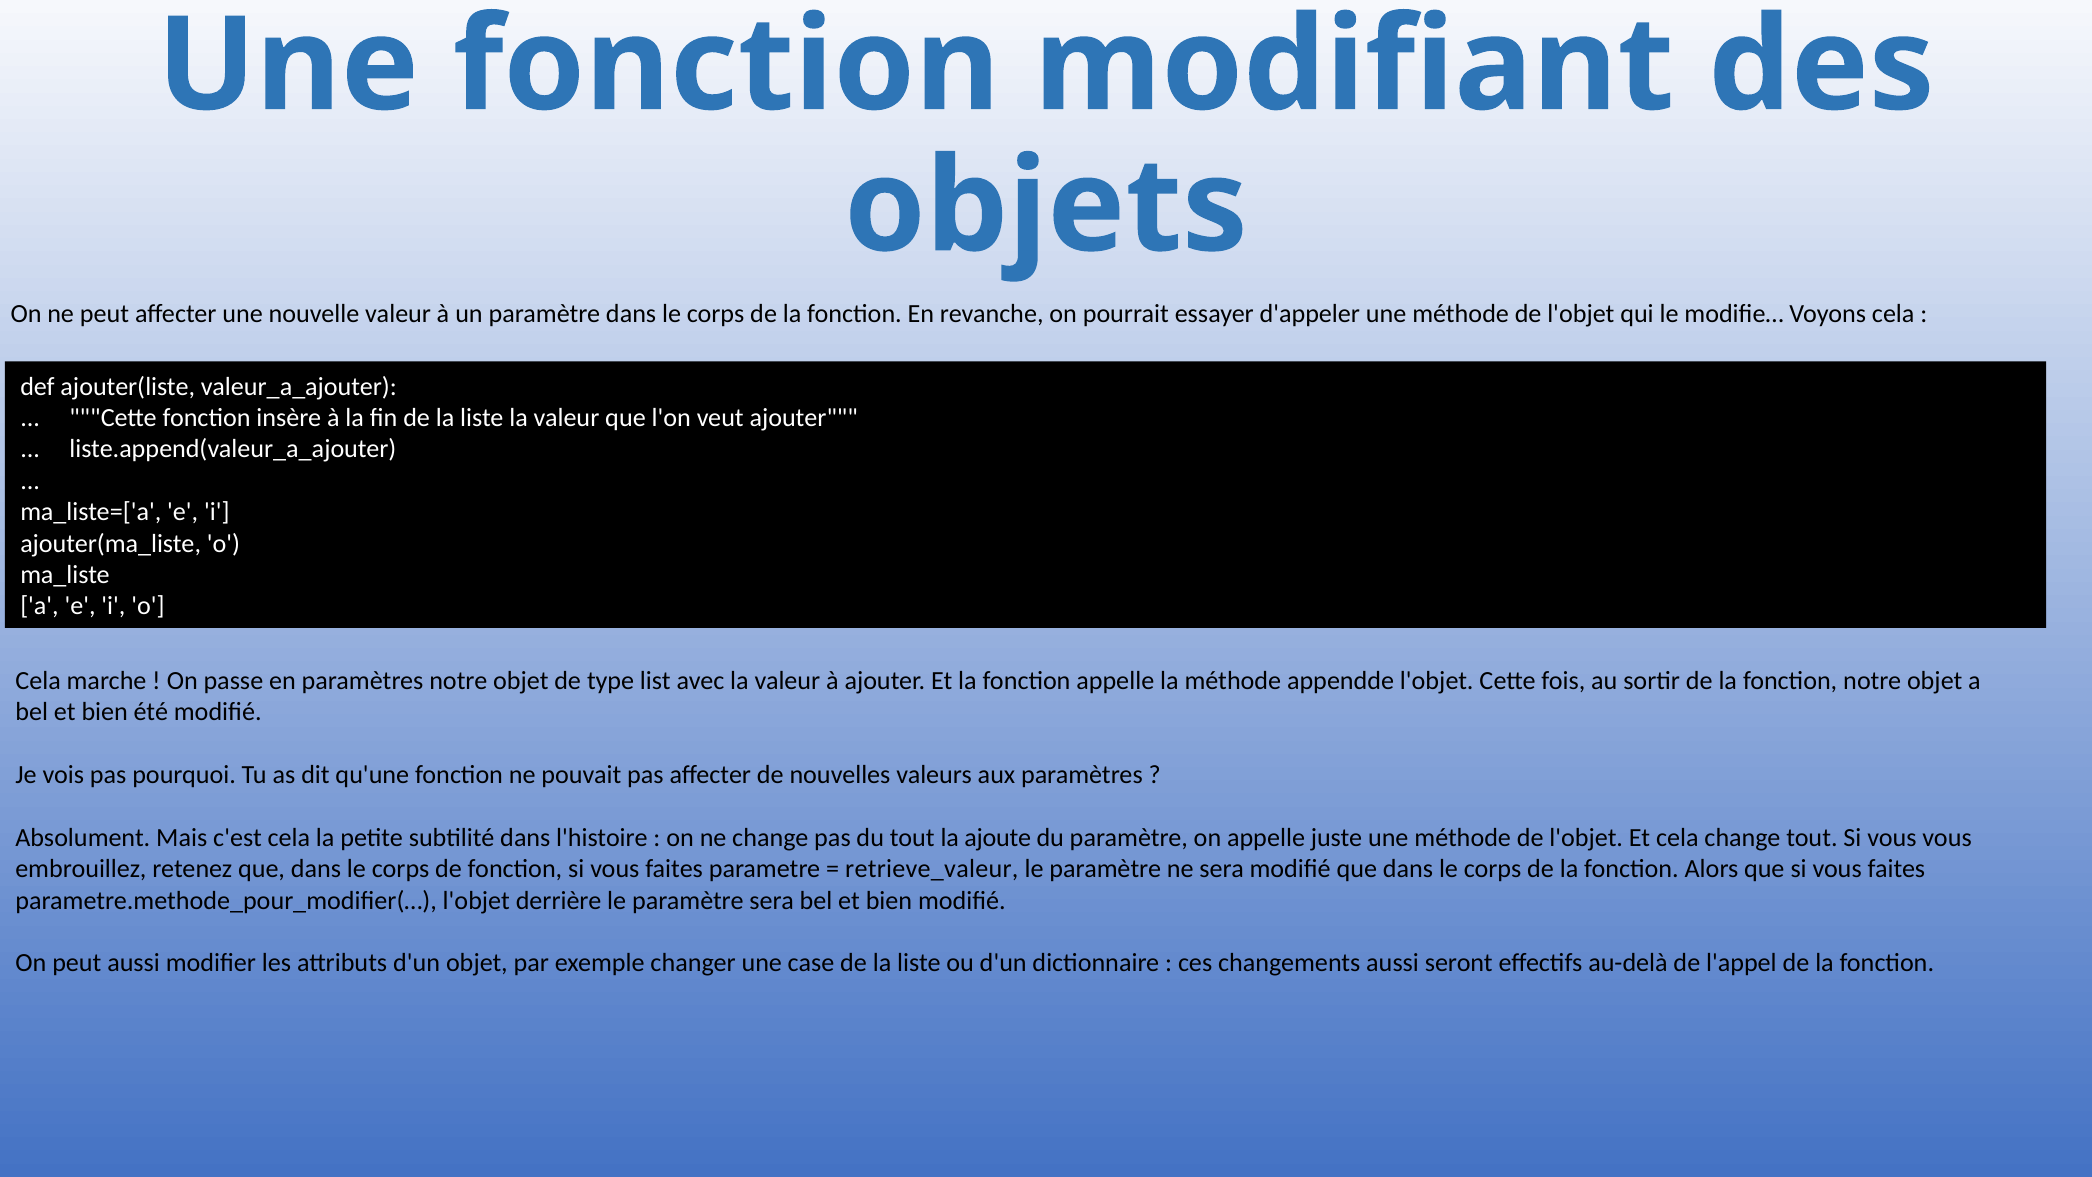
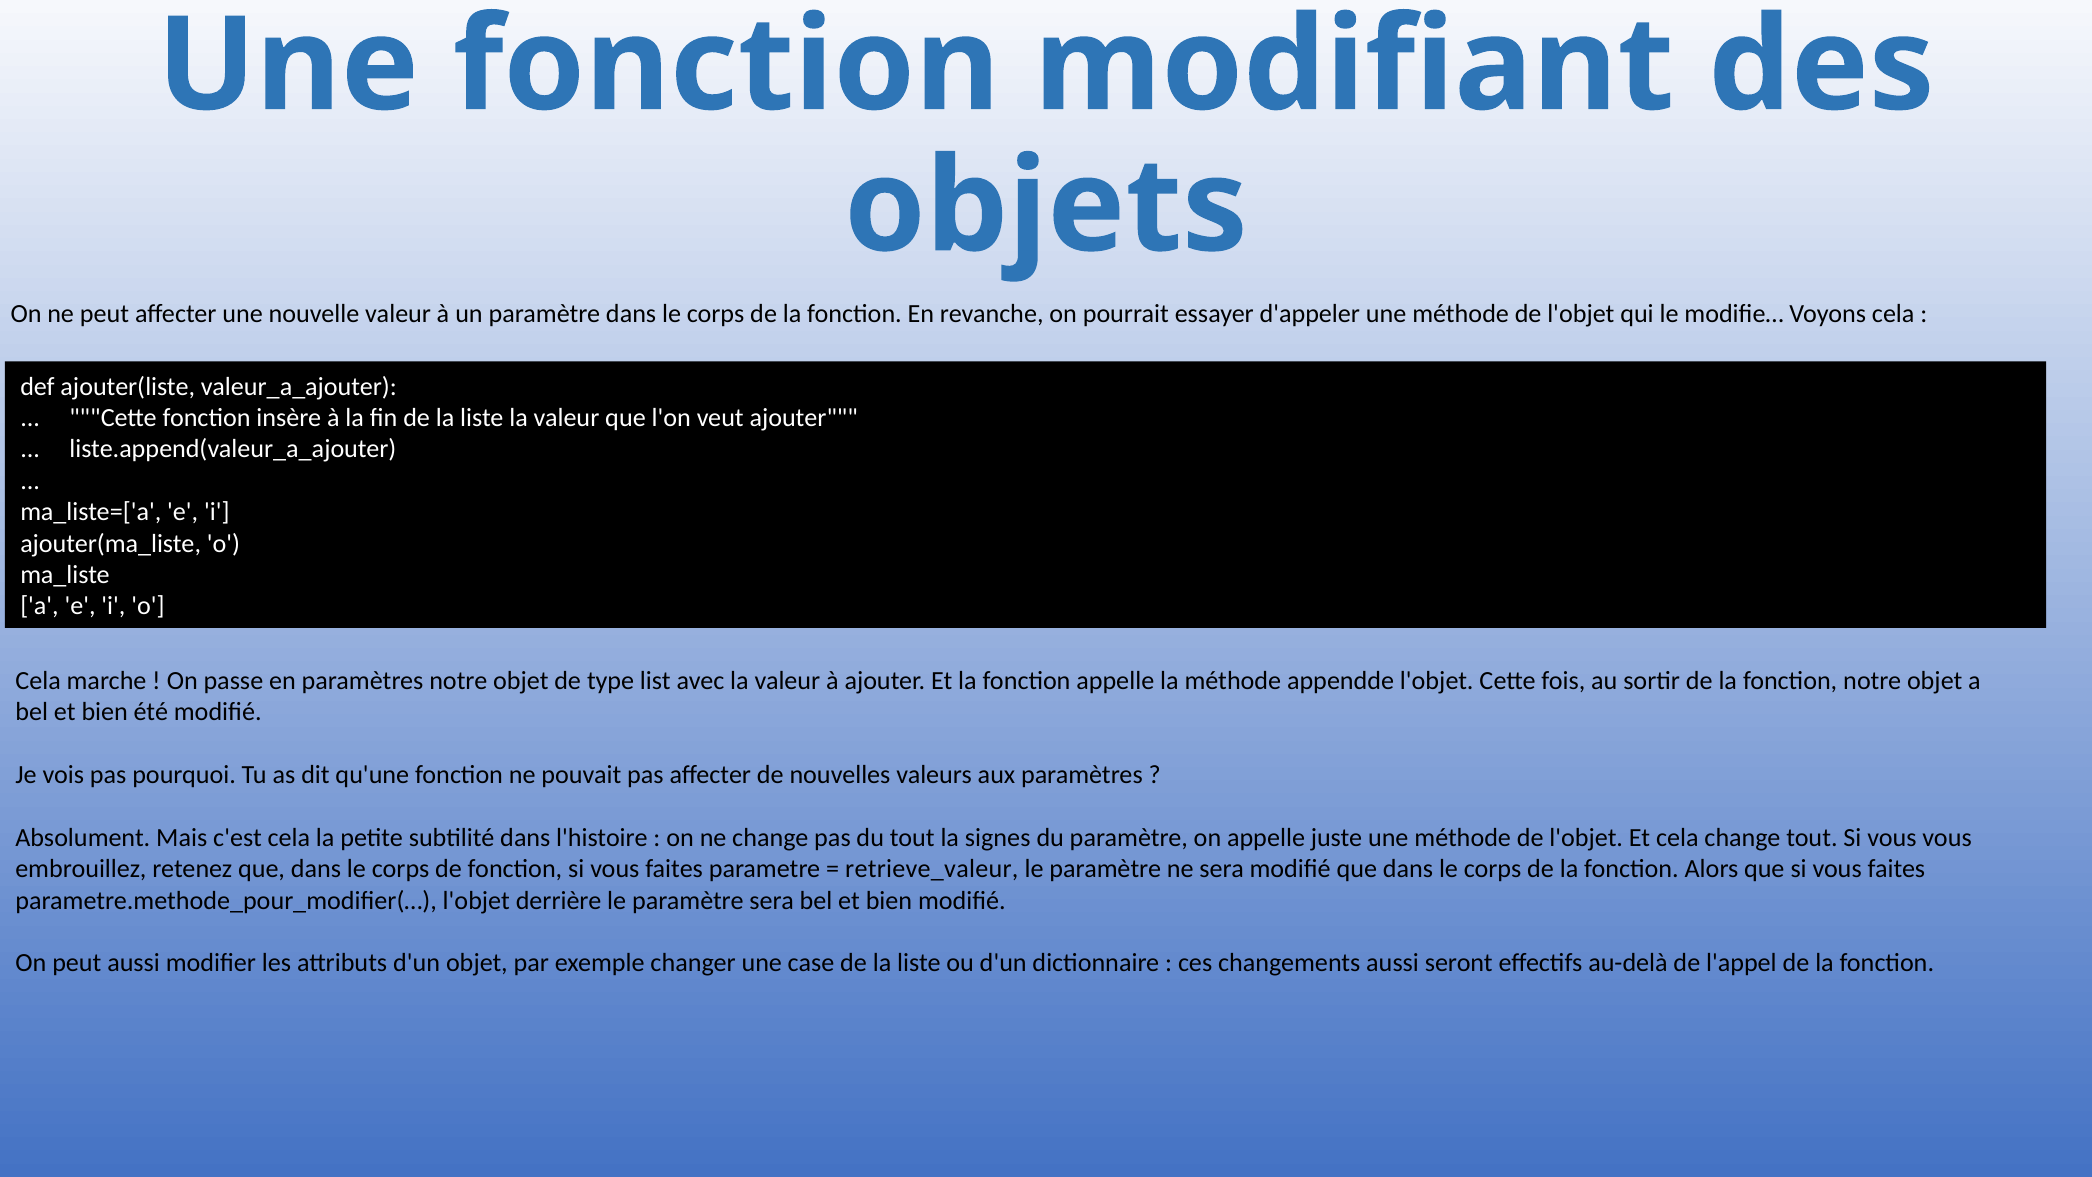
ajoute: ajoute -> signes (998, 838)
